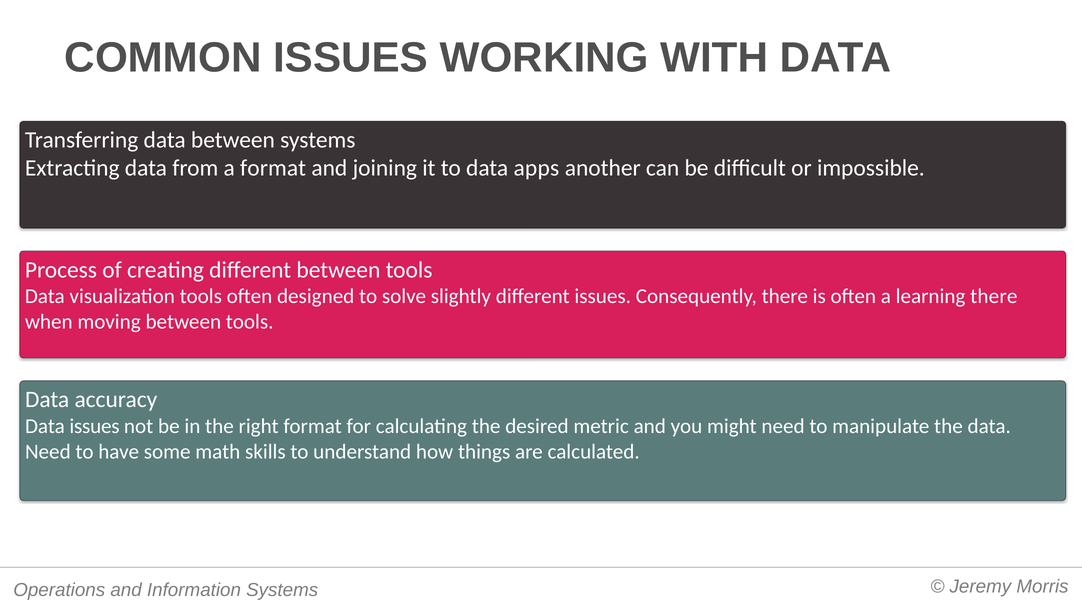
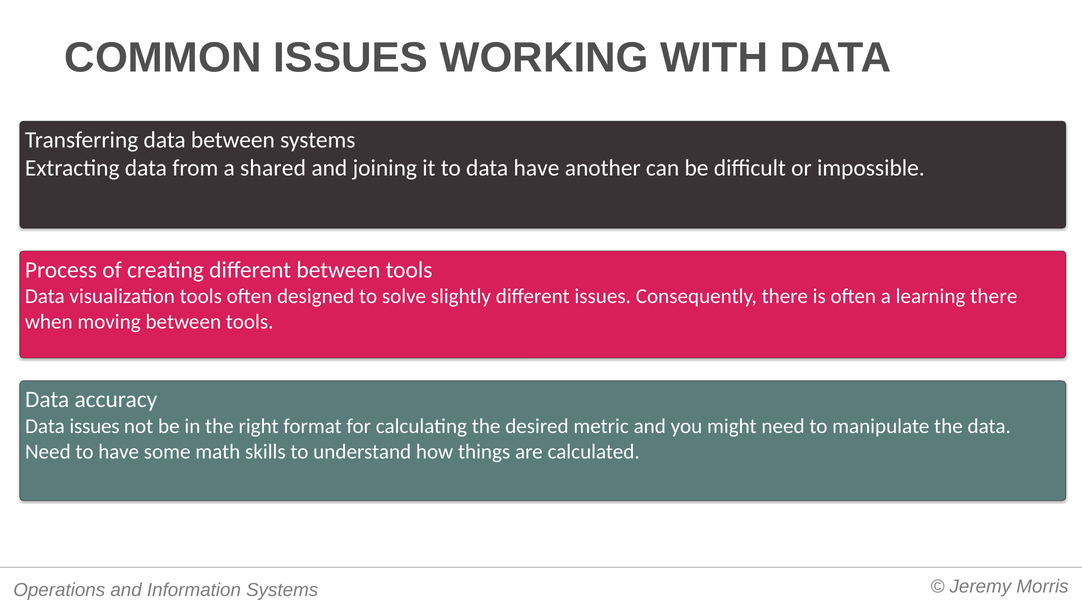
a format: format -> shared (273, 168)
data apps: apps -> have (536, 168)
